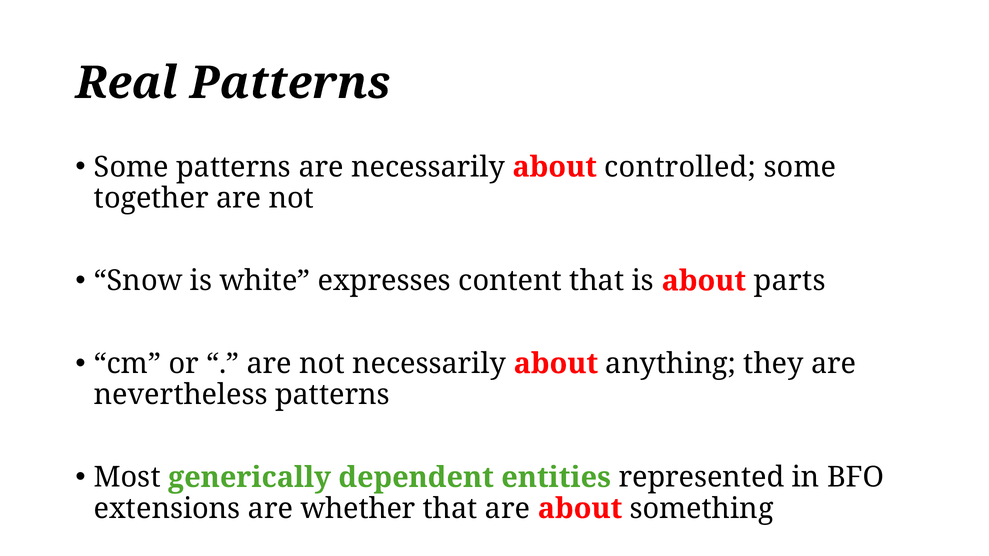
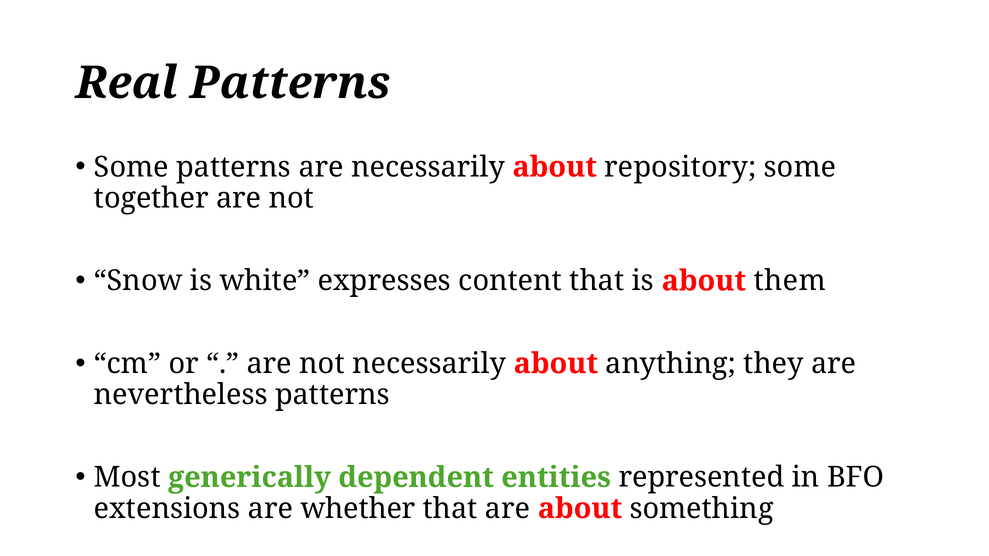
controlled: controlled -> repository (680, 167)
parts: parts -> them (790, 281)
